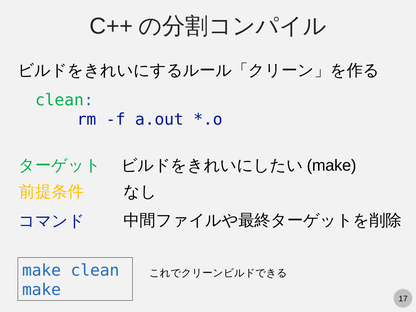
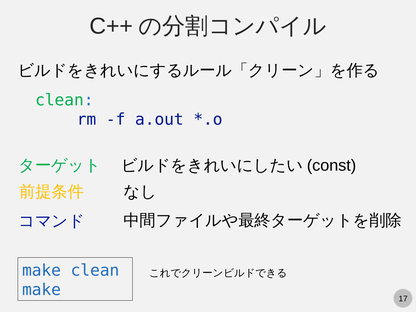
make: make -> const (332, 166)
